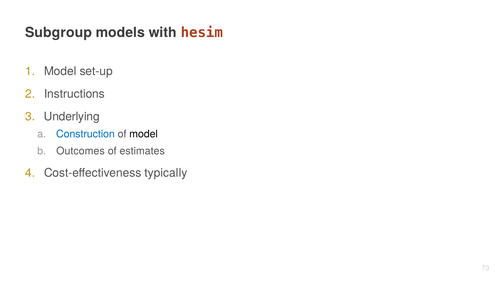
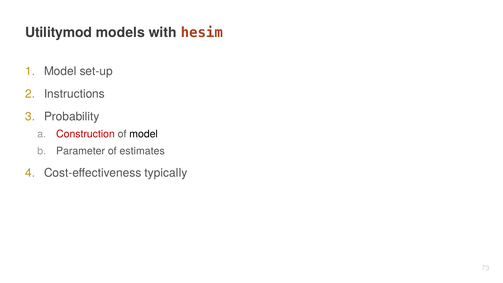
Subgroup: Subgroup -> Utilitymod (59, 32)
Underlying: Underlying -> Probability (72, 117)
Construction colour: blue -> red (85, 134)
Outcomes: Outcomes -> Parameter (81, 151)
